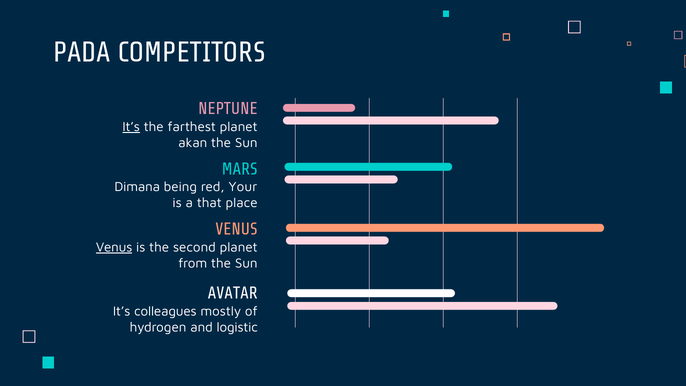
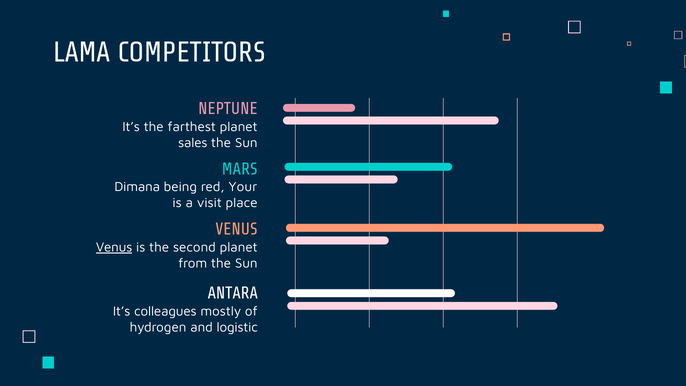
PADA: PADA -> LAMA (82, 52)
It’s underline: present -> none (131, 127)
akan: akan -> sales (193, 143)
that: that -> visit (209, 203)
AVATAR: AVATAR -> ANTARA (233, 293)
